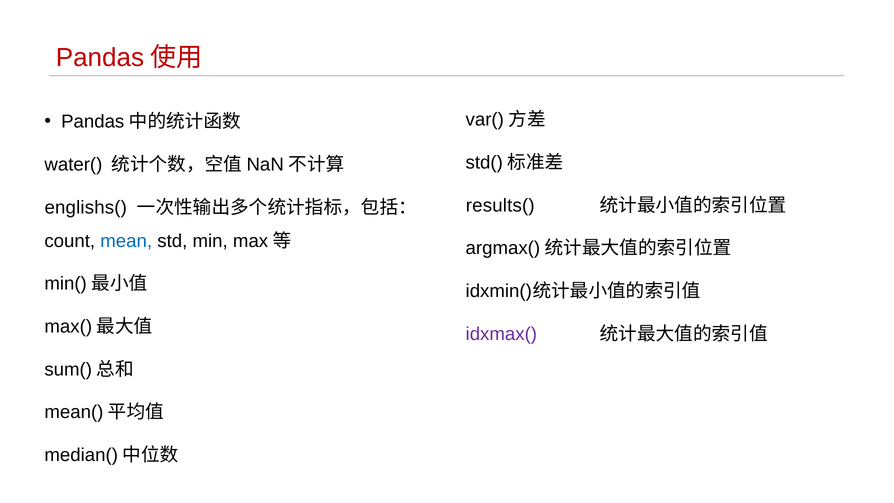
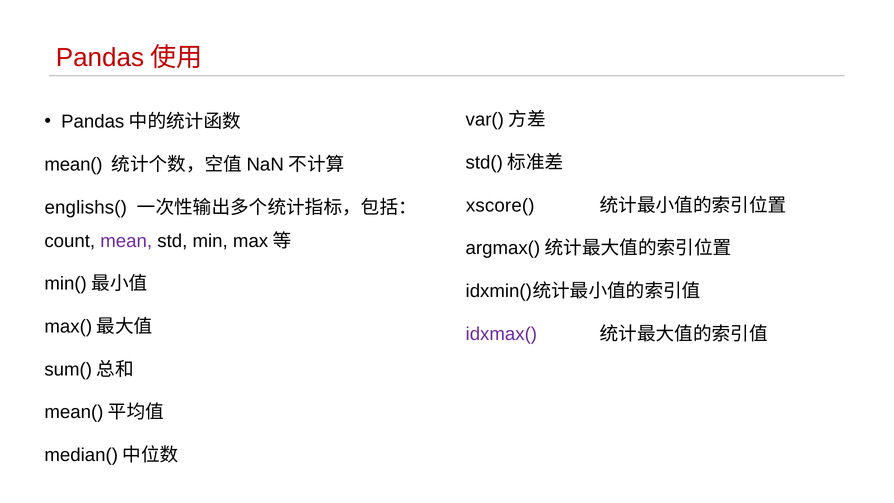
water(: water( -> mean( (74, 164)
results(: results( -> xscore( (500, 205)
mean colour: blue -> purple (126, 241)
